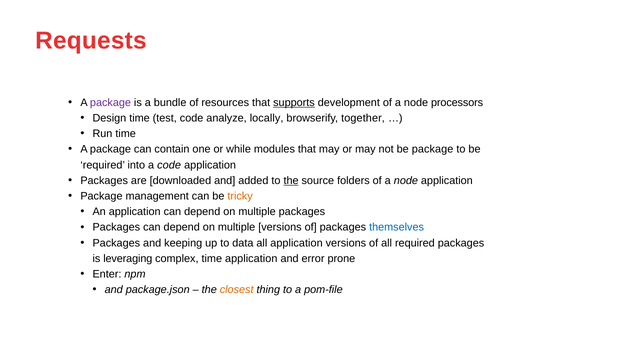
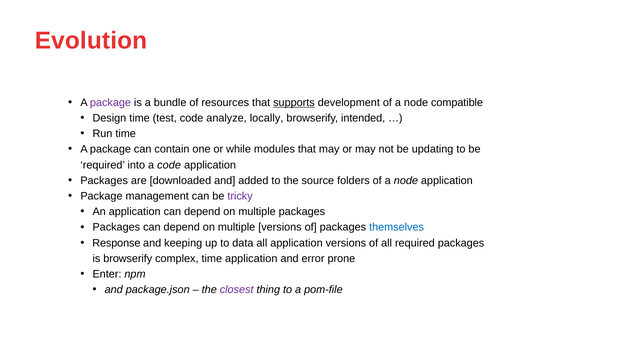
Requests: Requests -> Evolution (91, 41)
processors: processors -> compatible (457, 103)
together: together -> intended (363, 118)
be package: package -> updating (433, 149)
the underline: present -> none (291, 181)
tricky colour: orange -> purple (240, 196)
Packages: Packages -> Response (116, 243)
is leveraging: leveraging -> browserify (128, 259)
closest colour: orange -> purple (237, 290)
